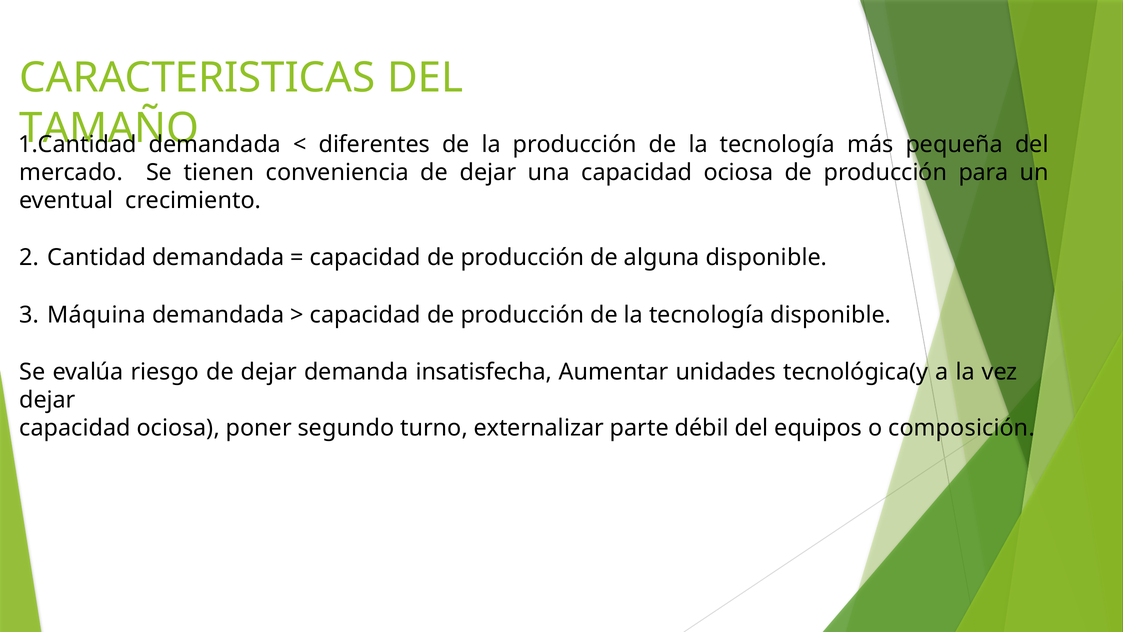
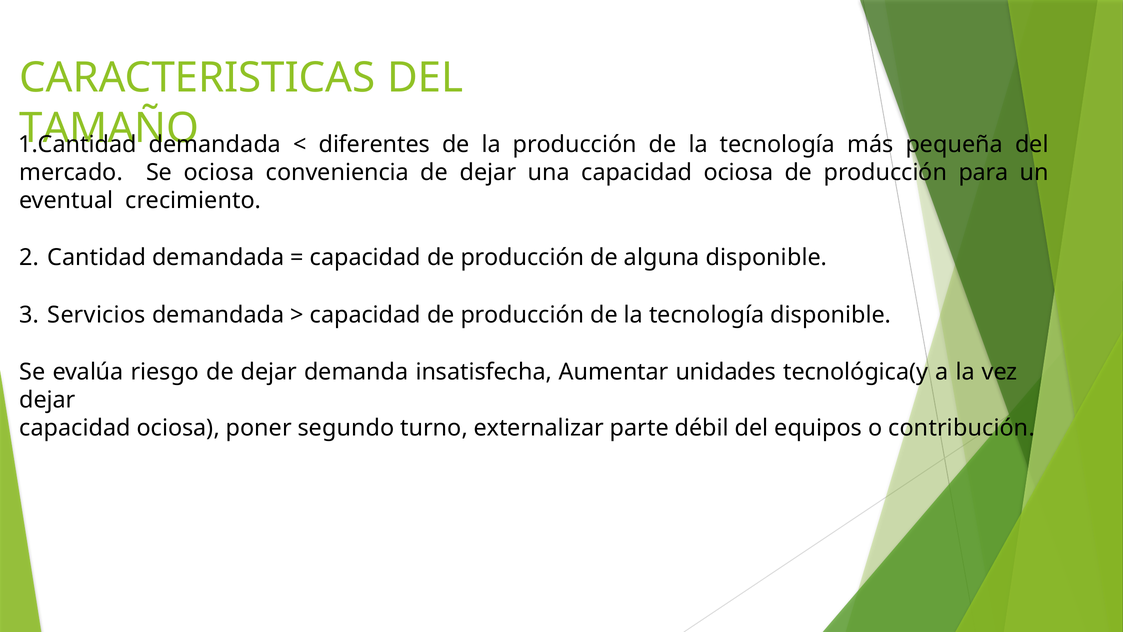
Se tienen: tienen -> ociosa (219, 172)
Máquina: Máquina -> Servicios (97, 315)
composición: composición -> contribución (962, 428)
